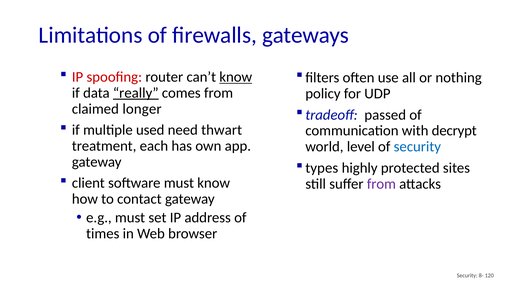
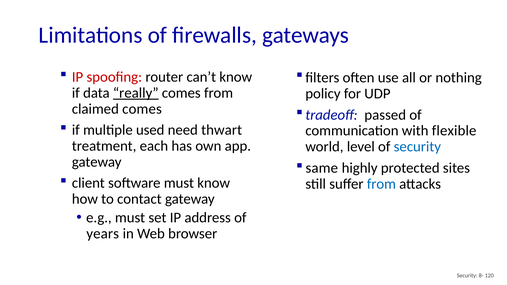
know underline: present -> none (236, 77)
claimed longer: longer -> comes (142, 109)
decrypt: decrypt -> flexible (454, 131)
types: types -> same (322, 168)
from colour: purple -> blue (381, 184)
times: times -> years (103, 234)
